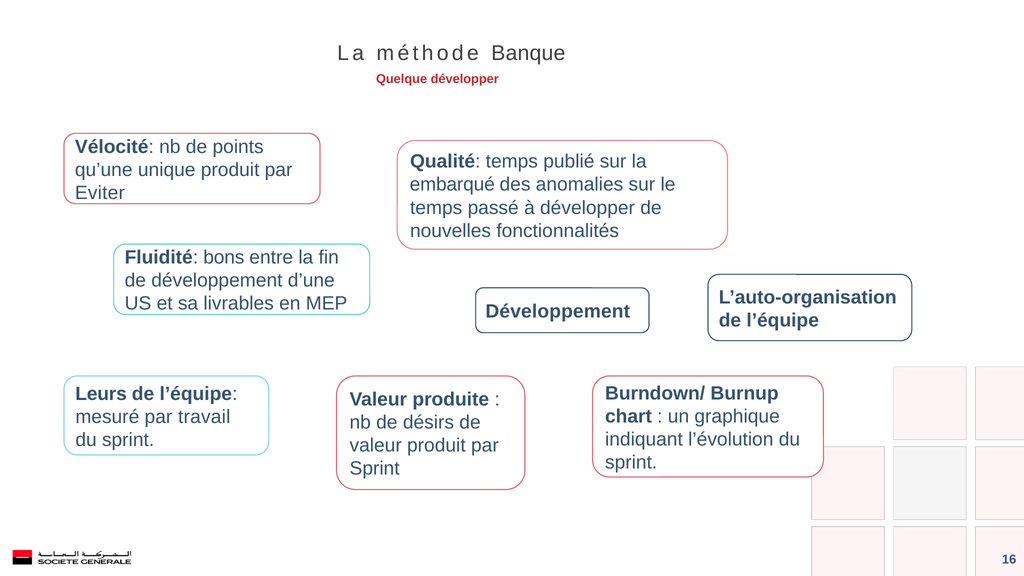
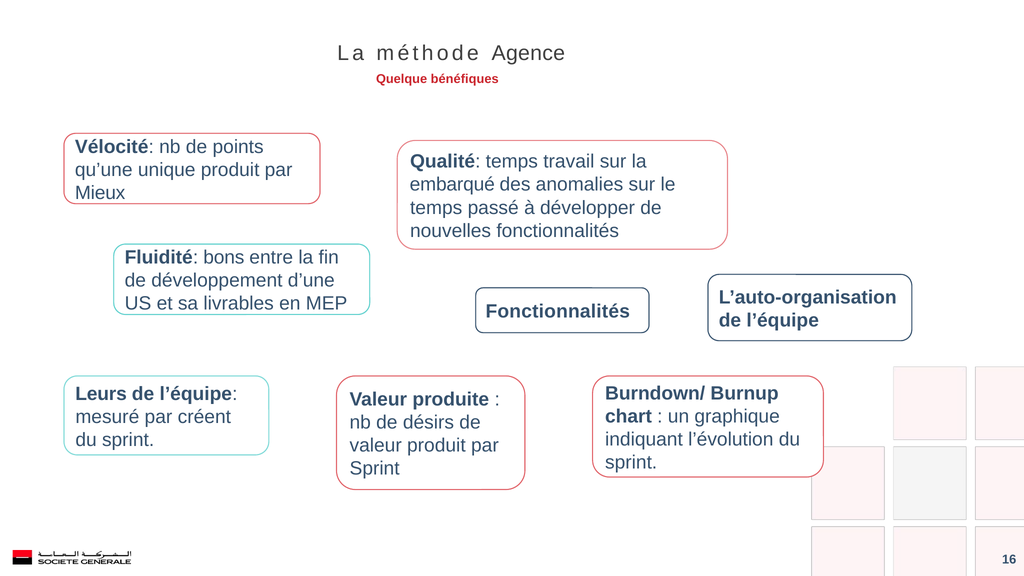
Banque: Banque -> Agence (528, 53)
Quelque développer: développer -> bénéfiques (465, 79)
publié: publié -> travail (569, 162)
Eviter: Eviter -> Mieux (100, 193)
Développement: Développement -> Fonctionnalités (558, 312)
travail: travail -> créent (204, 417)
